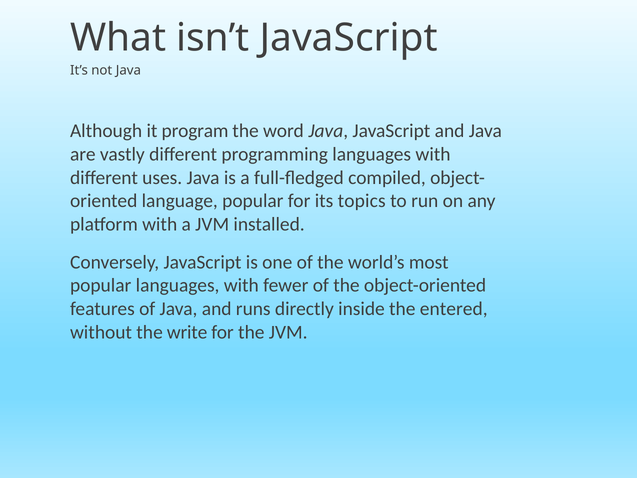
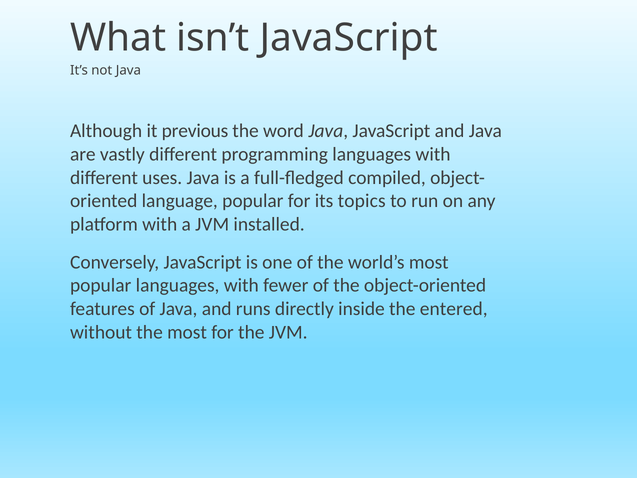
program: program -> previous (195, 131)
the write: write -> most (187, 332)
